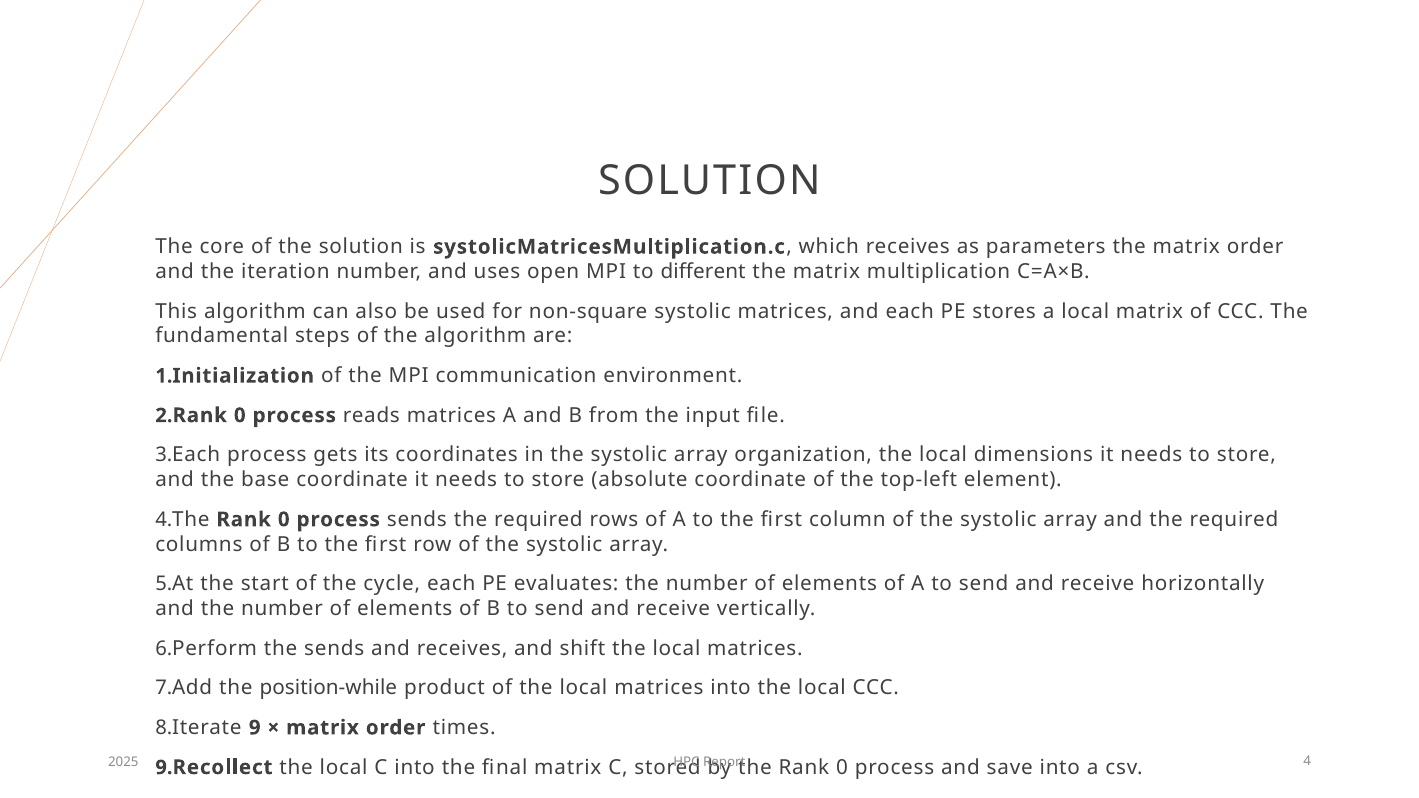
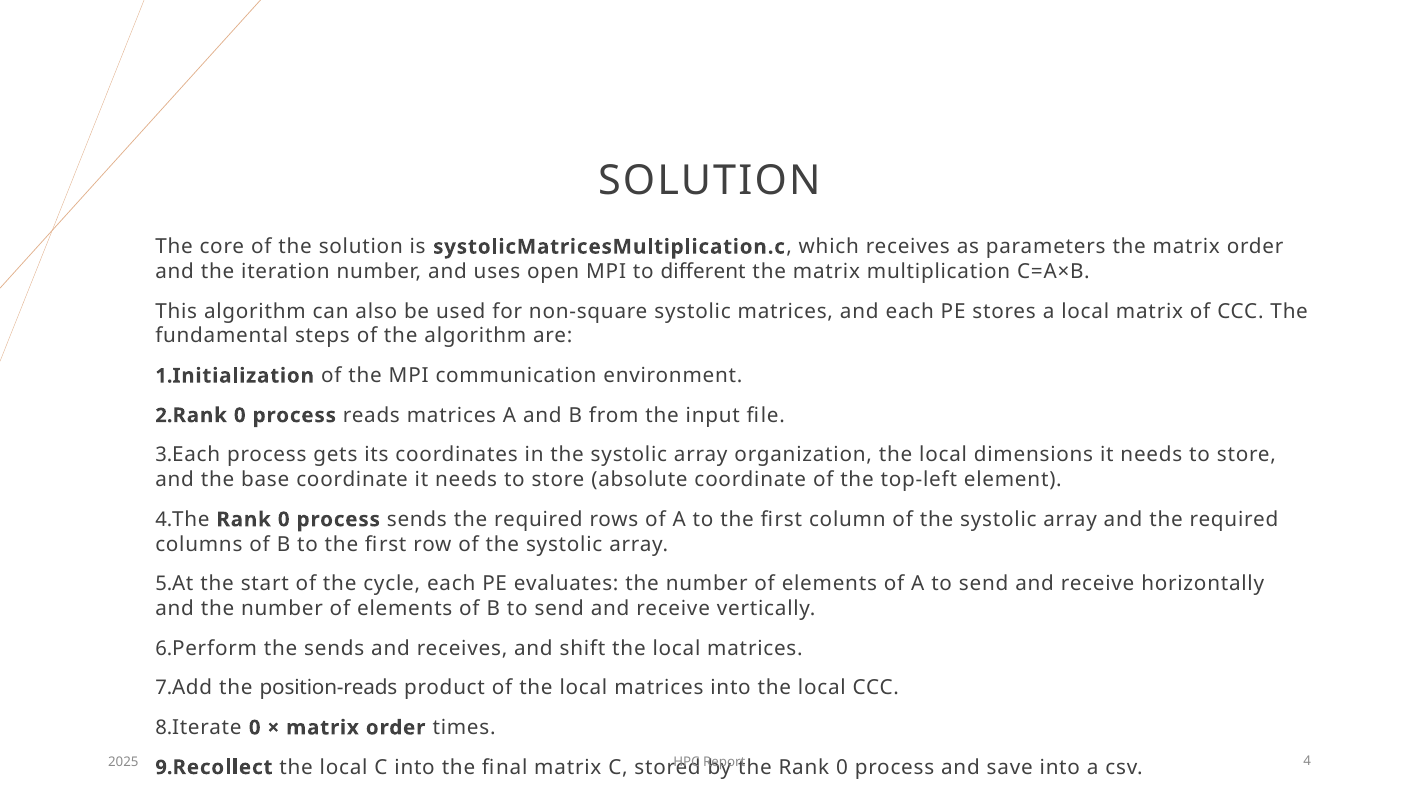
position-while: position-while -> position-reads (328, 688)
9: 9 -> 0 (255, 728)
